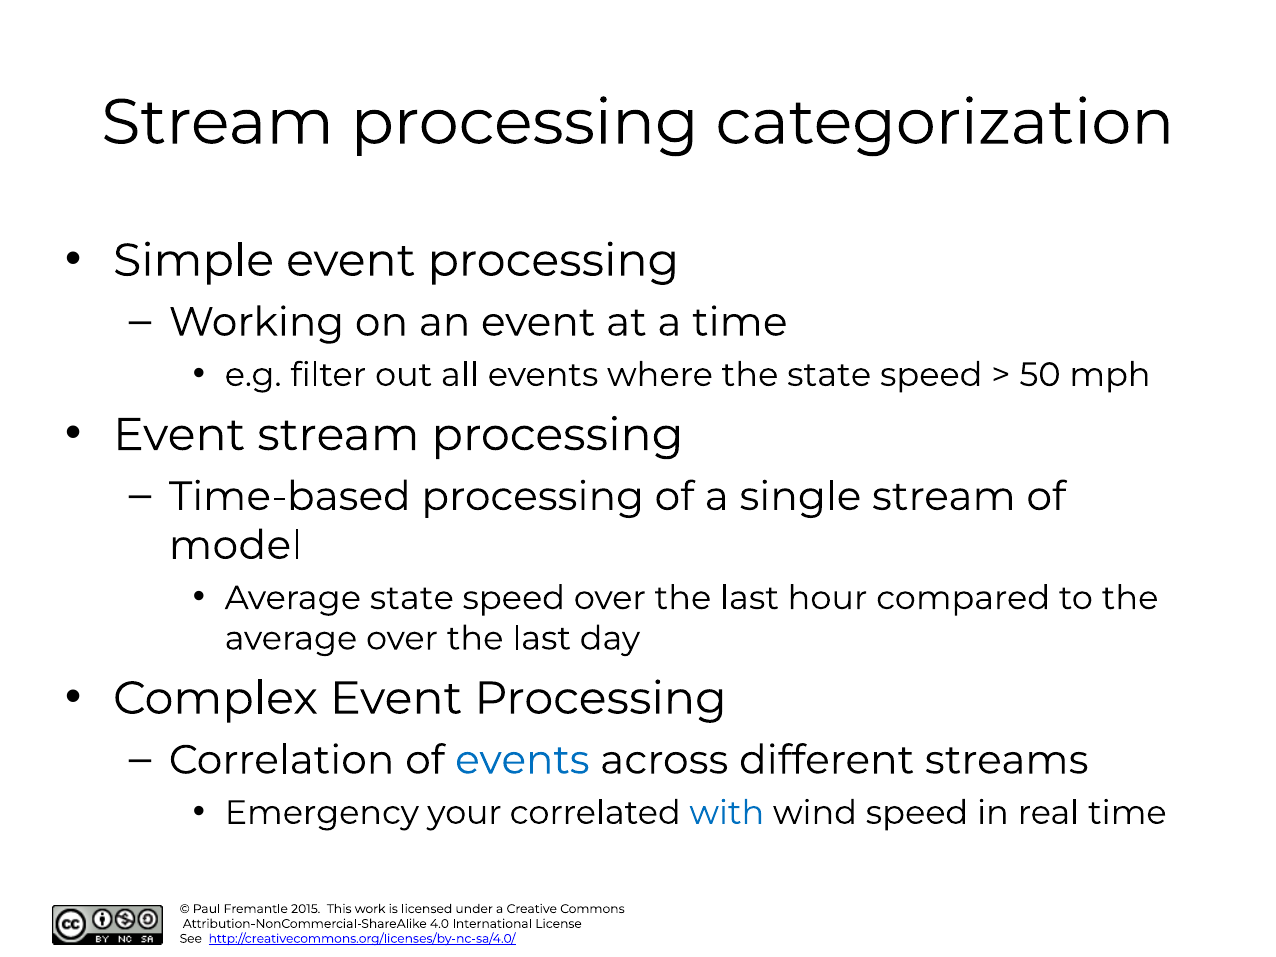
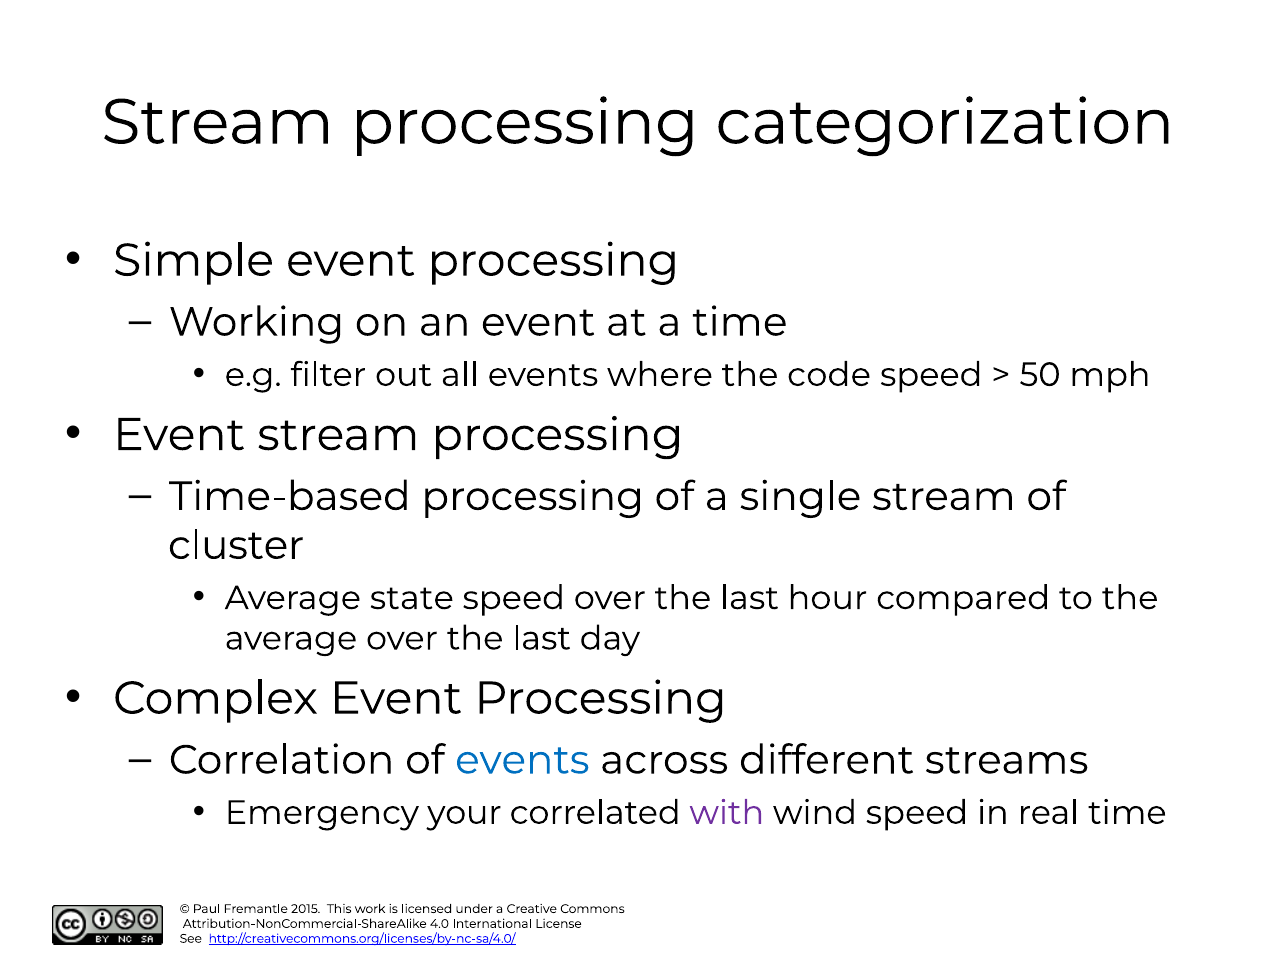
the state: state -> code (829, 375)
model: model -> cluster (236, 545)
with colour: blue -> purple (727, 813)
